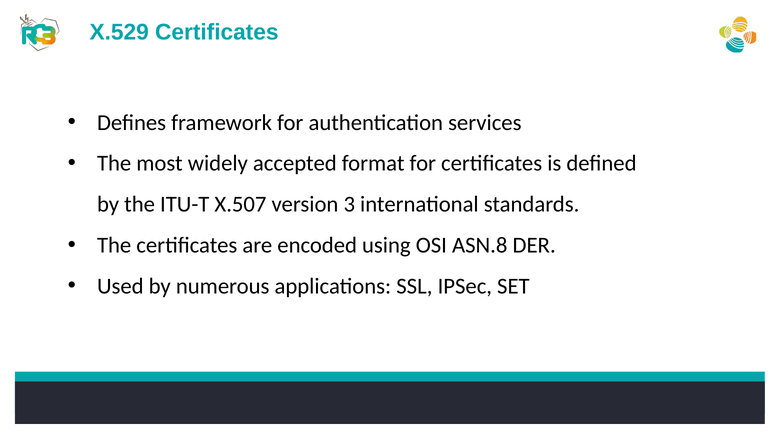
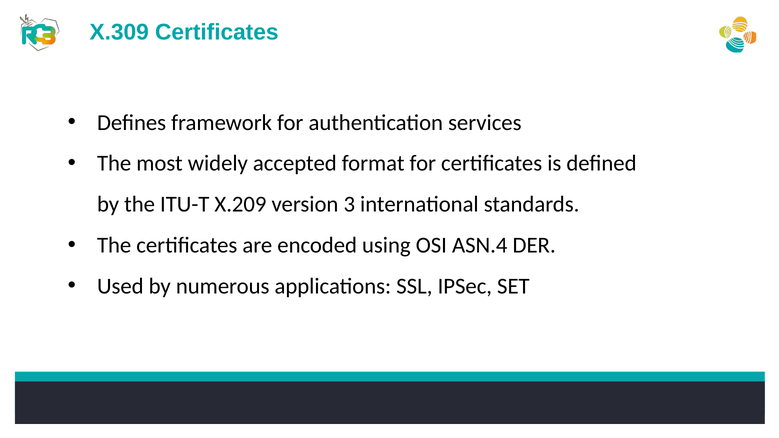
X.529: X.529 -> X.309 (119, 32)
X.507: X.507 -> X.209 (240, 204)
ASN.8: ASN.8 -> ASN.4 (480, 245)
